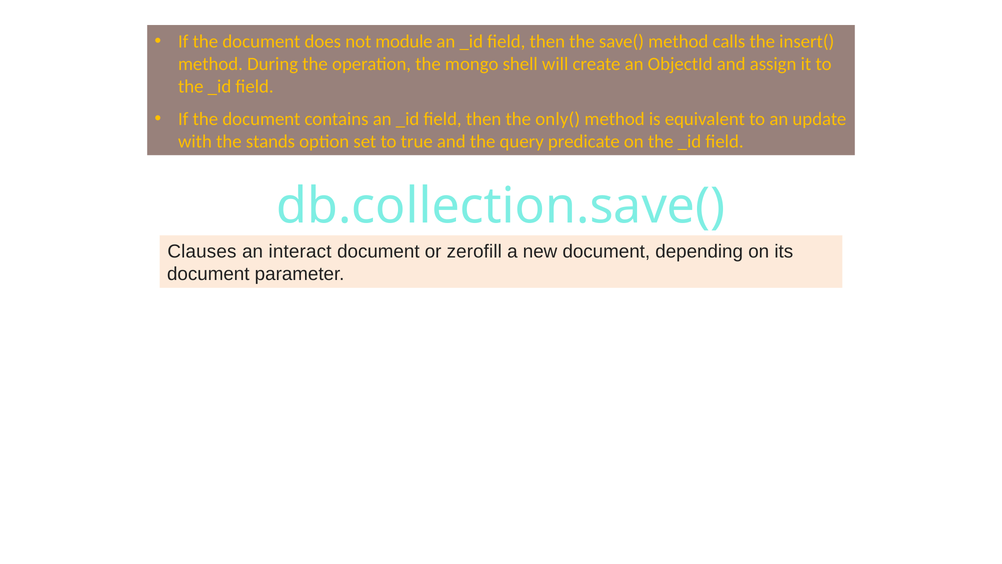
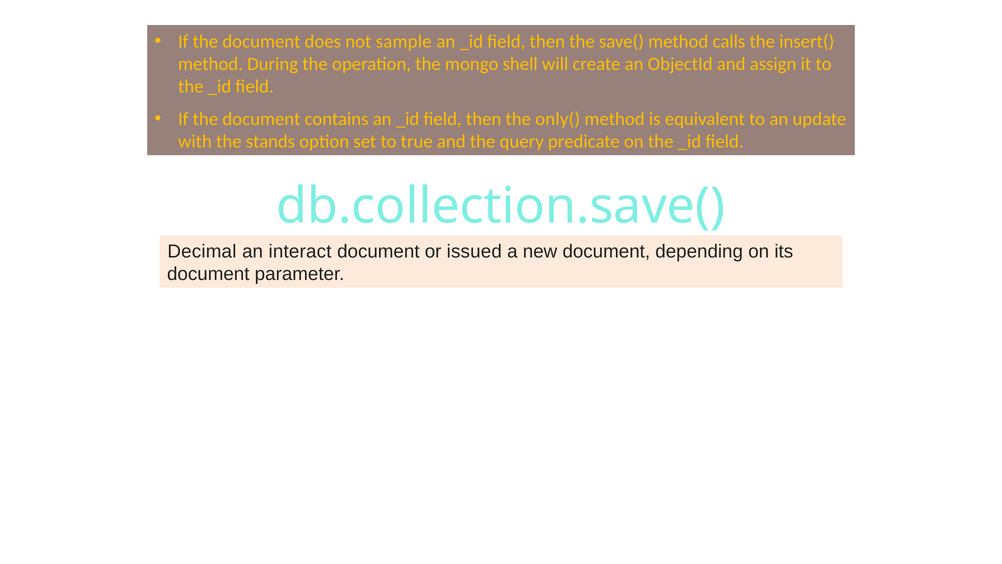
module: module -> sample (404, 41)
Clauses: Clauses -> Decimal (202, 252)
zerofill: zerofill -> issued (474, 252)
